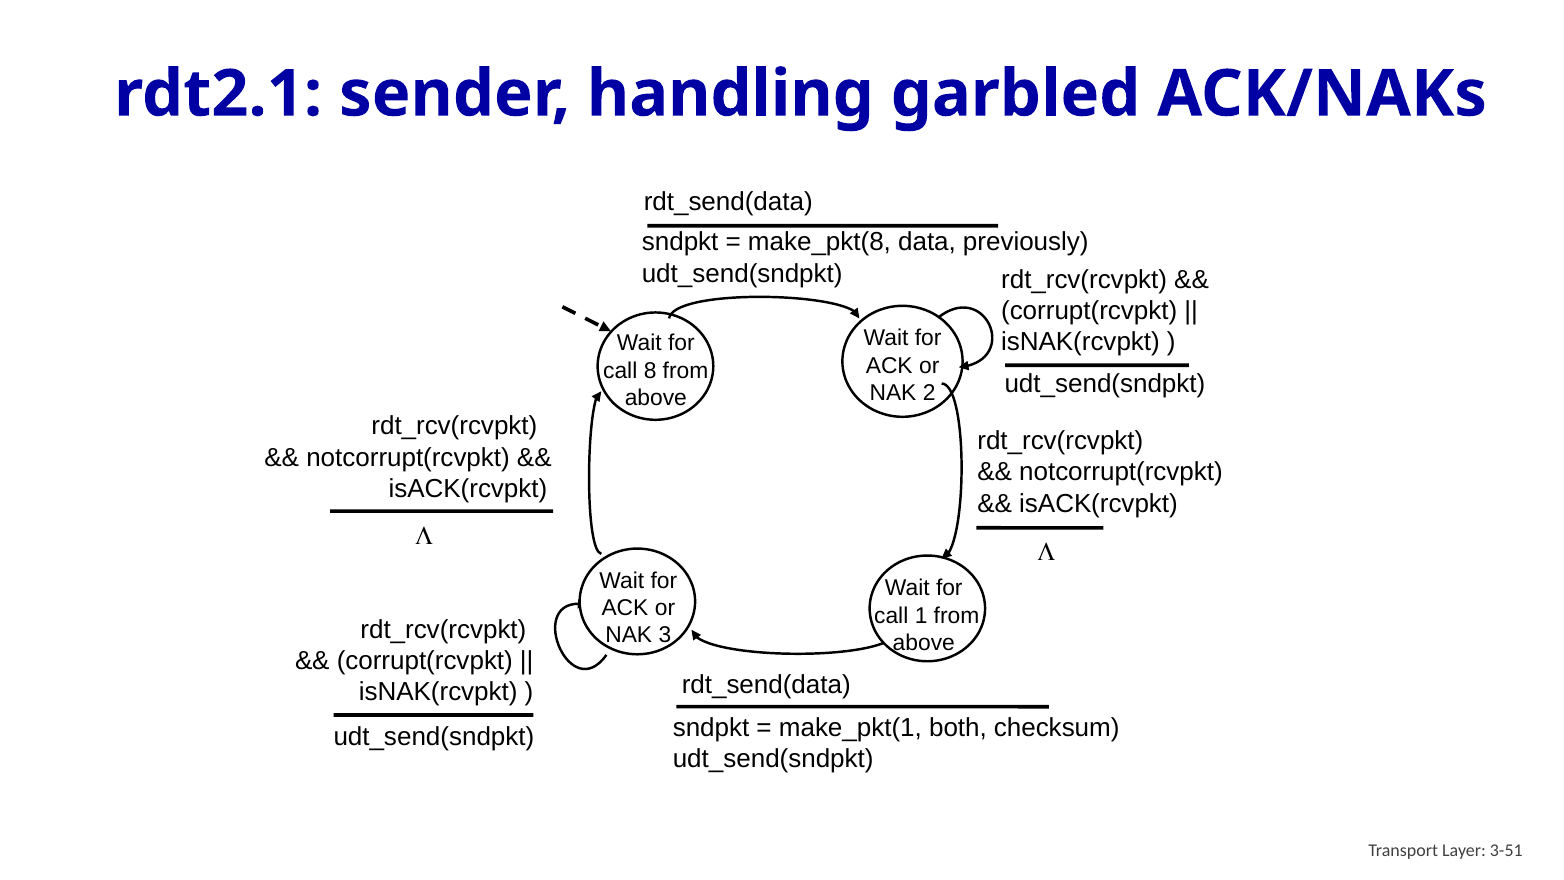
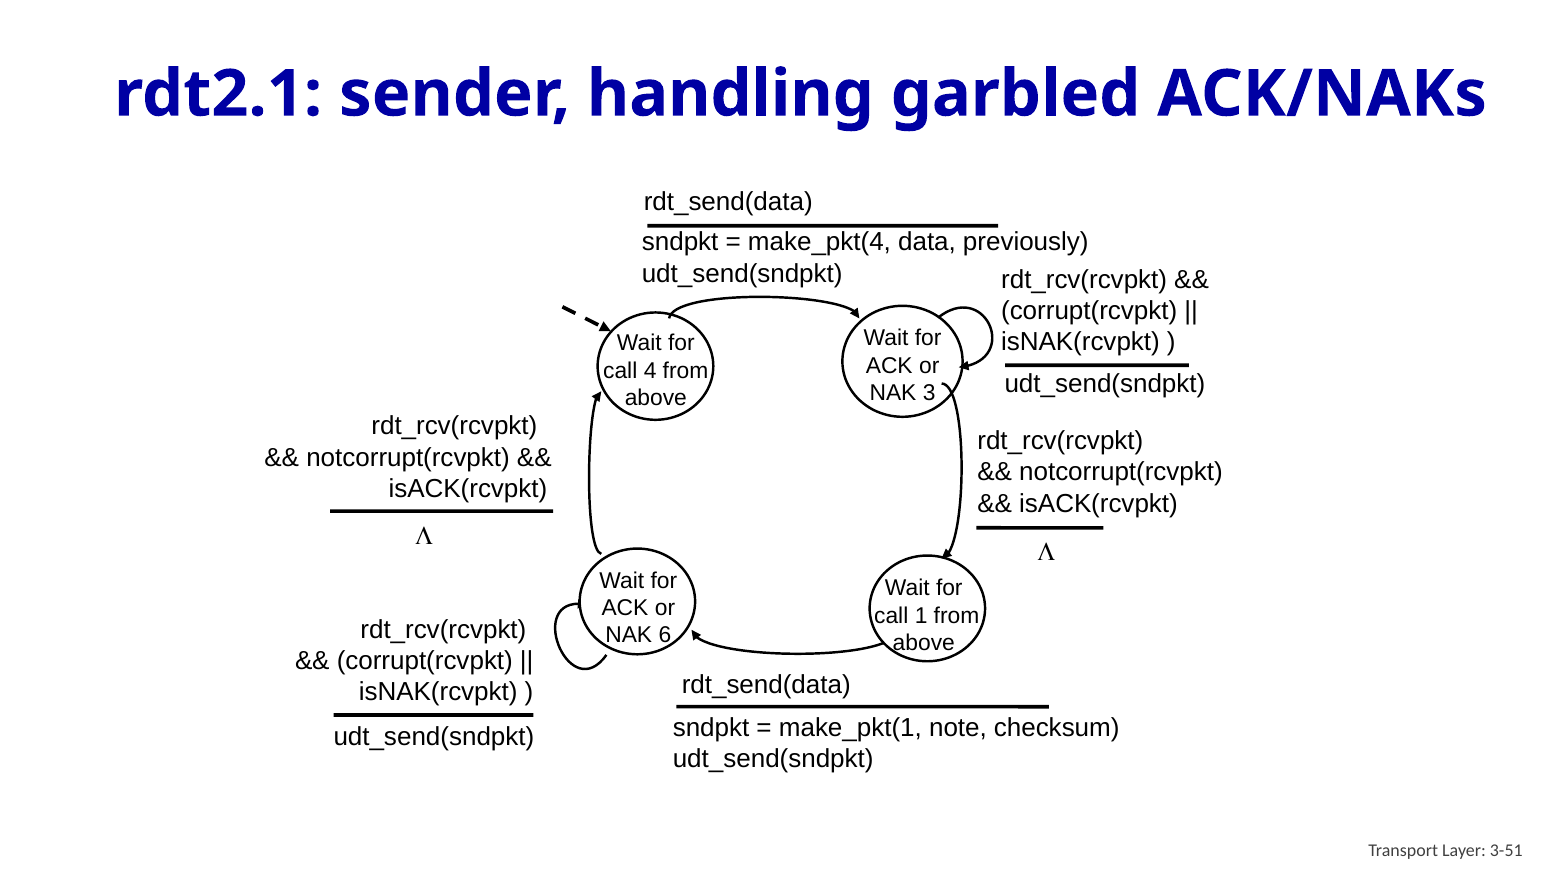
make_pkt(8: make_pkt(8 -> make_pkt(4 (819, 242)
8: 8 -> 4 (650, 371)
2: 2 -> 3 (929, 393)
3: 3 -> 6 (665, 635)
both: both -> note (958, 728)
